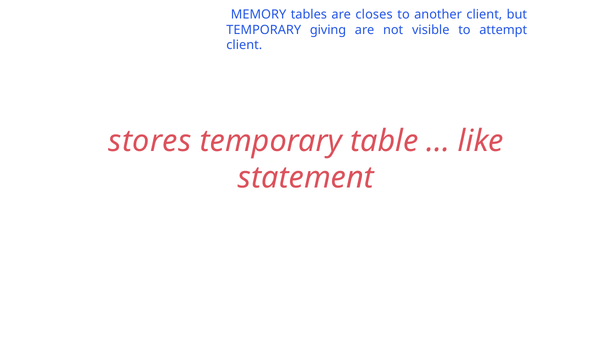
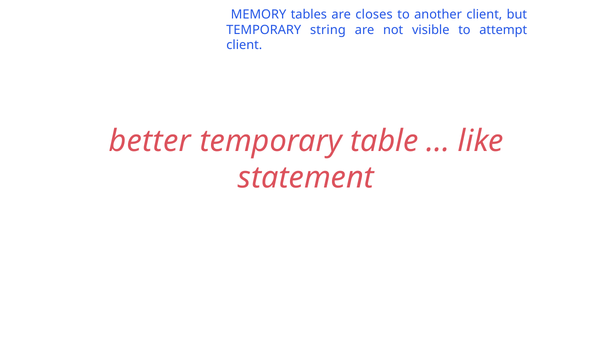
giving: giving -> string (328, 30)
stores: stores -> better (150, 141)
